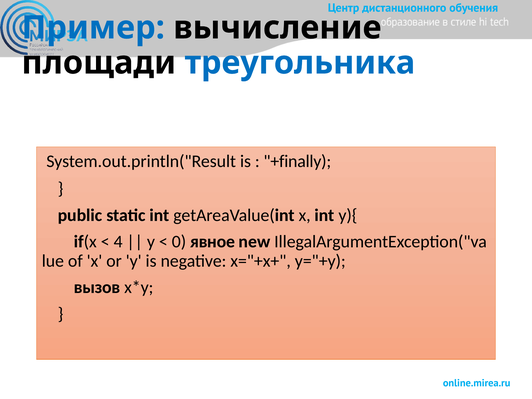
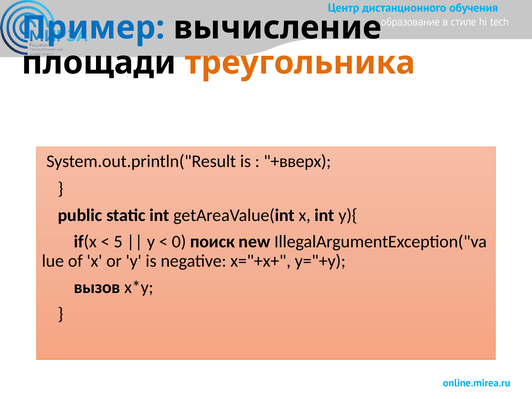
треугольника colour: blue -> orange (300, 63)
+finally: +finally -> +вверх (297, 161)
4: 4 -> 5 (118, 242)
явное: явное -> поиск (213, 242)
